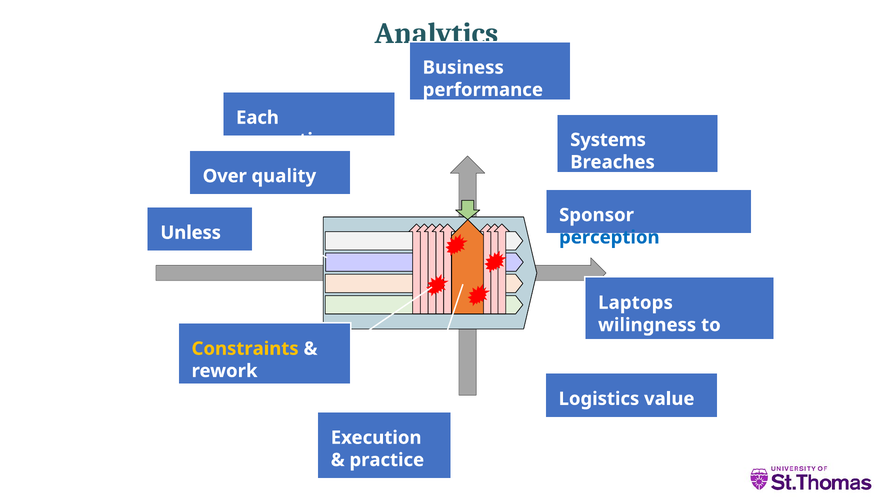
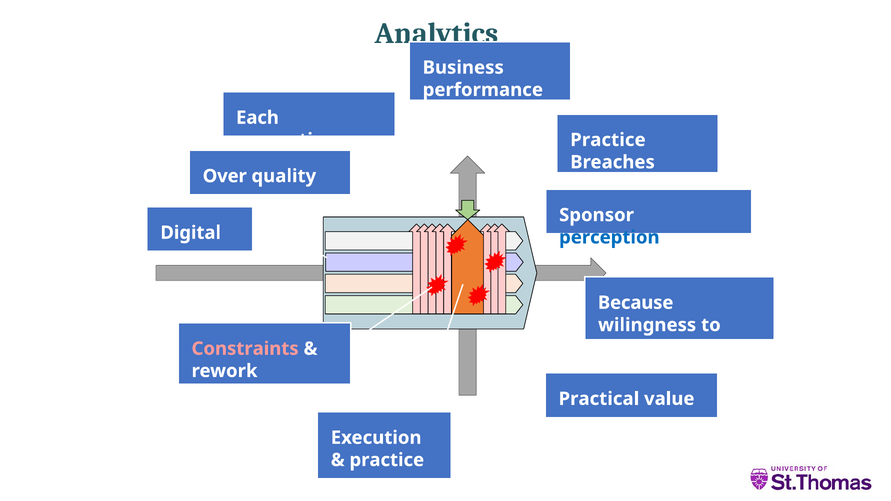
Systems: Systems -> Practice (608, 140)
Unless: Unless -> Digital (191, 233)
Laptops: Laptops -> Because (636, 303)
Constraints colour: yellow -> pink (245, 349)
Logistics: Logistics -> Practical (599, 399)
